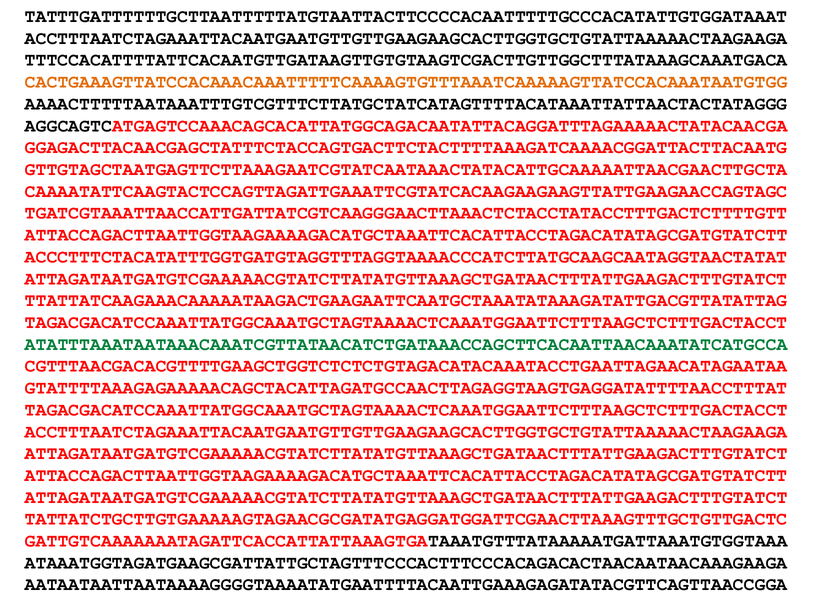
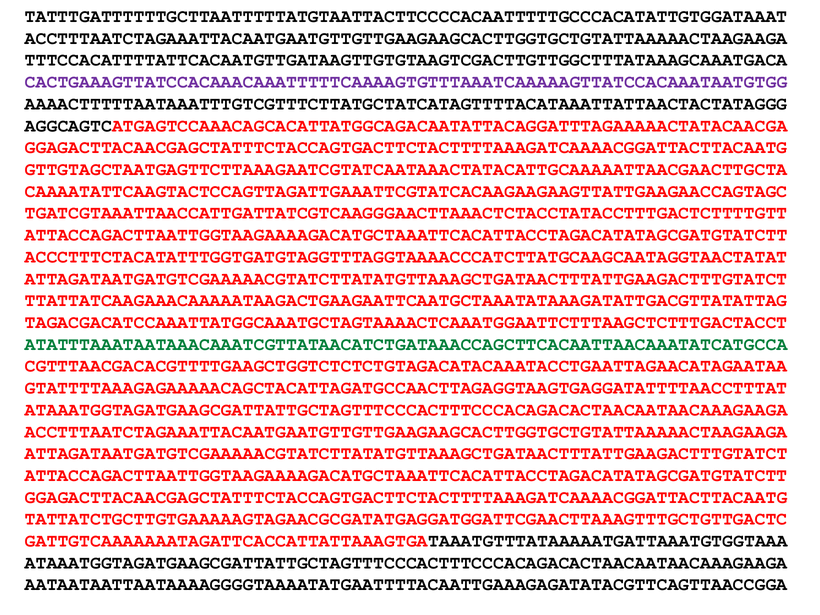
CACTGAAAGTTATCCACAAACAAATTTTTCAAAAGTGTTTAAATCAAAAAGTTATCCACAAATAATGTGG colour: orange -> purple (406, 82)
TAGACGACATCCAAATTATGGCAAATGCTAGTAAAACTCAAATGGAATTCTTTAAGCTCTTTGACTACCT: TAGACGACATCCAAATTATGGCAAATGCTAGTAAAACTCAAATGGAATTCTTTAAGCTCTTTGACTACCT -> ATAAATGGTAGATGAAGCGATTATTGCTAGTTTCCCACTTTCCCACAGACACTAACAATAACAAAGAAGA (406, 410)
ATTAGATAATGATGTCGAAAAACGTATCTTATATGTTAAAGCTGATAACTTTATTGAAGACTTTGTATCT: ATTAGATAATGATGTCGAAAAACGTATCTTATATGTTAAAGCTGATAACTTTATTGAAGACTTTGTATCT -> GGAGACTTACAACGAGCTATTTCTACCAGTGACTTCTACTTTTAAAGATCAAAACGGATTACTTACAATG (406, 497)
